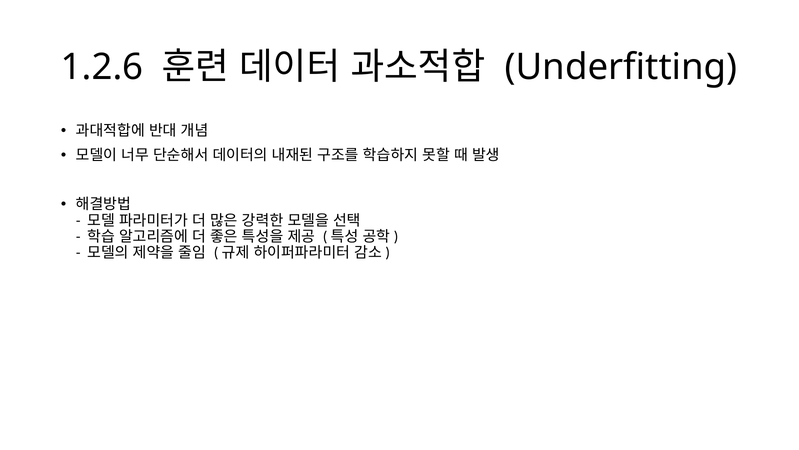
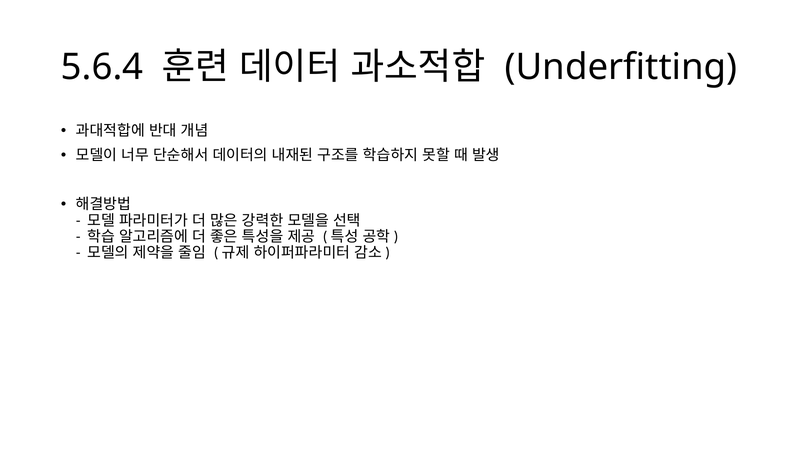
1.2.6: 1.2.6 -> 5.6.4 (102, 67)
